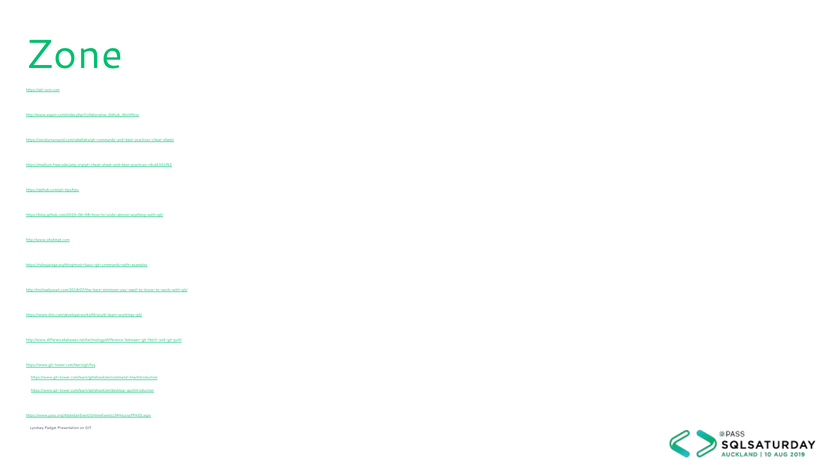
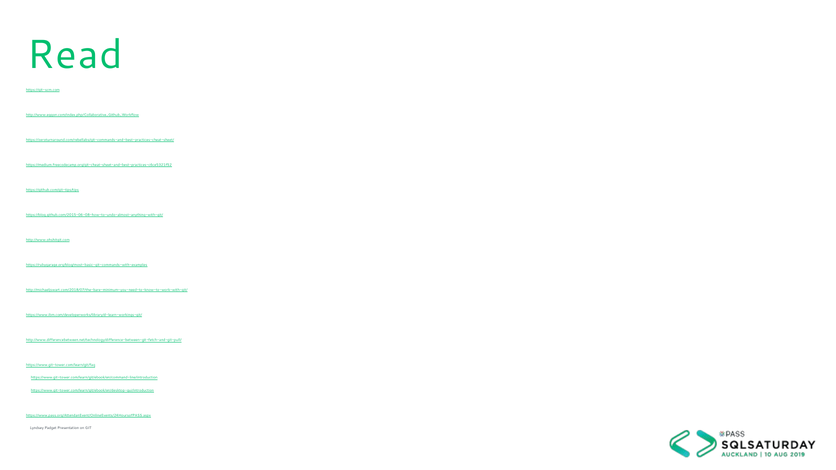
Zone: Zone -> Read (75, 55)
